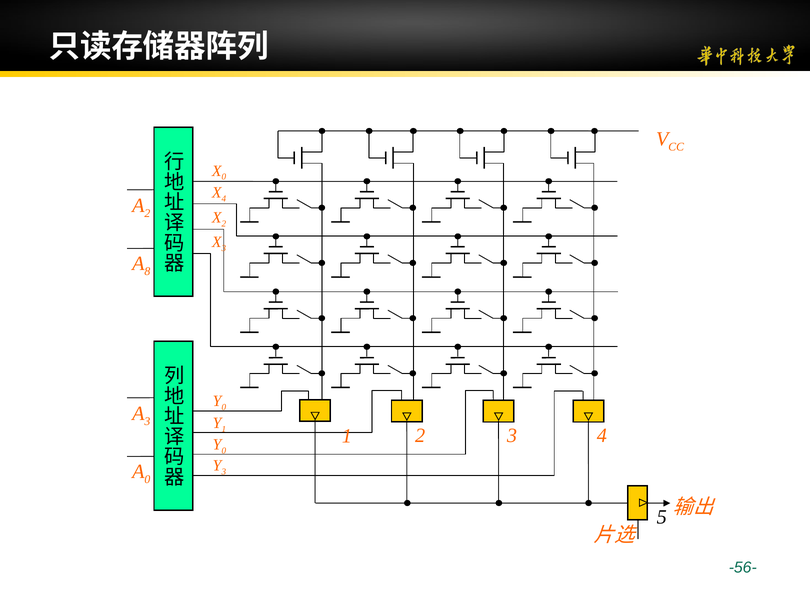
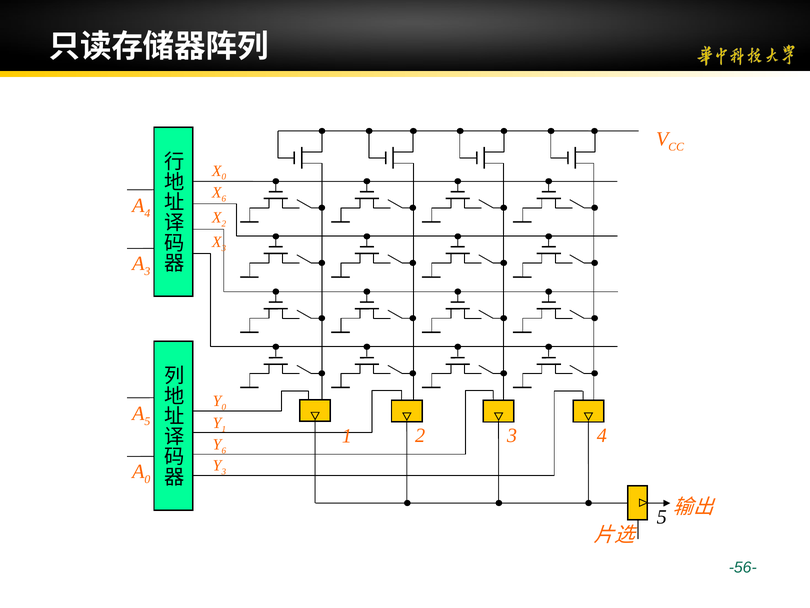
4: 4 -> 6 (224, 199)
2: 2 -> 4 (147, 213)
8: 8 -> 3 (147, 271)
3: 3 -> 5 (147, 421)
0: 0 -> 6 (224, 450)
